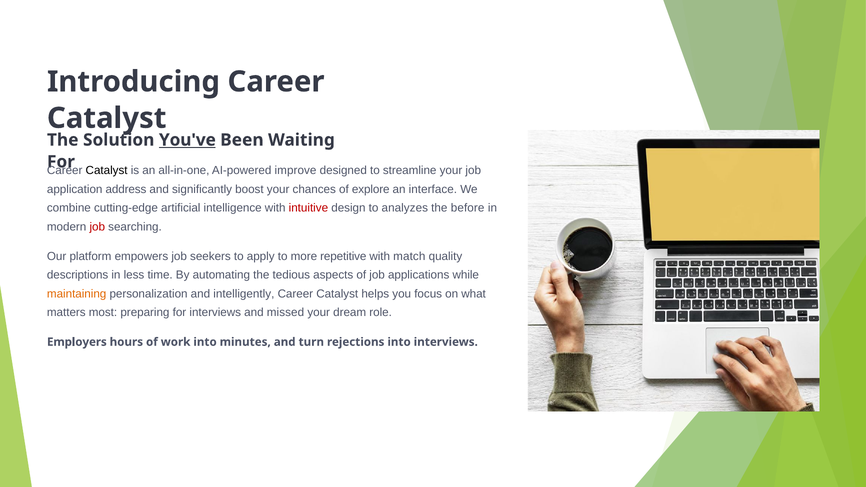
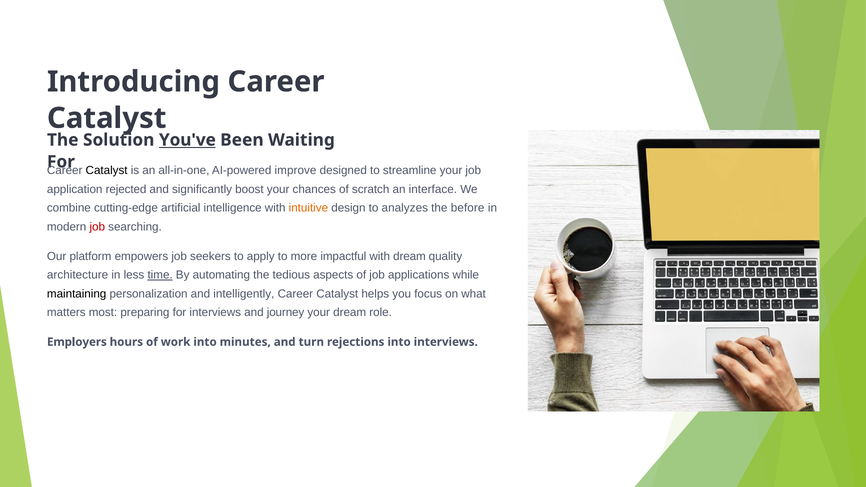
address: address -> rejected (126, 189)
explore: explore -> scratch (371, 189)
intuitive colour: red -> orange (308, 208)
repetitive: repetitive -> impactful (343, 256)
with match: match -> dream (409, 256)
descriptions: descriptions -> architecture (78, 275)
time underline: none -> present (160, 275)
maintaining colour: orange -> black (77, 294)
missed: missed -> journey (286, 313)
